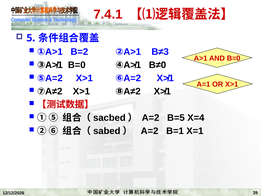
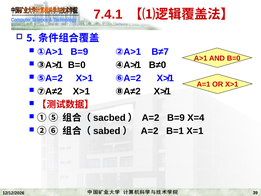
①A>1 B=2: B=2 -> B=9 (79, 52)
B≠3: B≠3 -> B≠7 (160, 52)
A=2 B=5: B=5 -> B=9 (176, 118)
